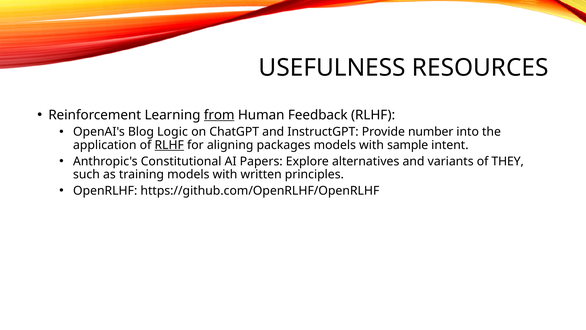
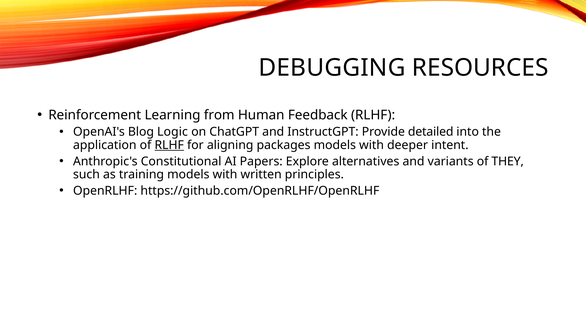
USEFULNESS: USEFULNESS -> DEBUGGING (332, 68)
from underline: present -> none (219, 115)
number: number -> detailed (431, 132)
sample: sample -> deeper (408, 145)
